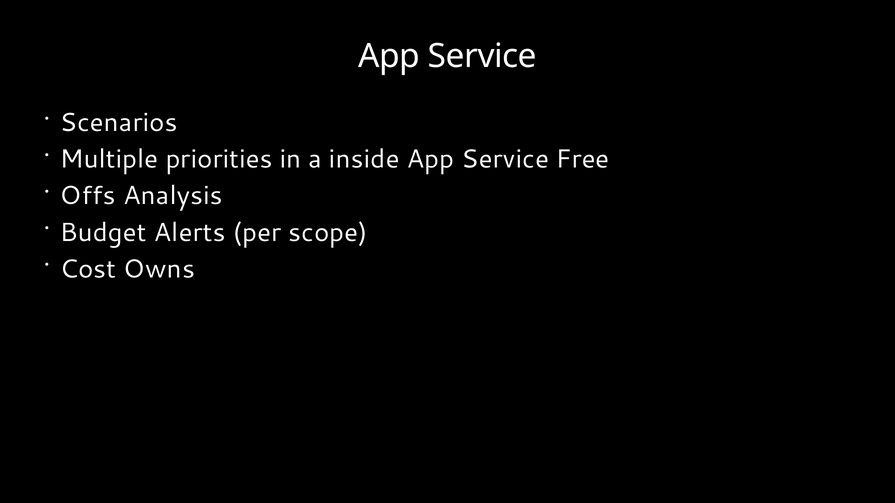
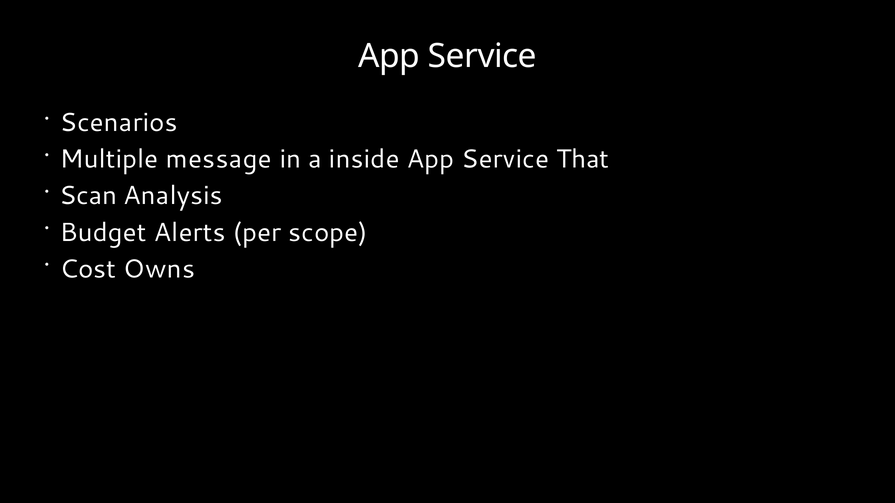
priorities: priorities -> message (219, 159)
Free: Free -> That (583, 159)
Offs: Offs -> Scan (88, 196)
